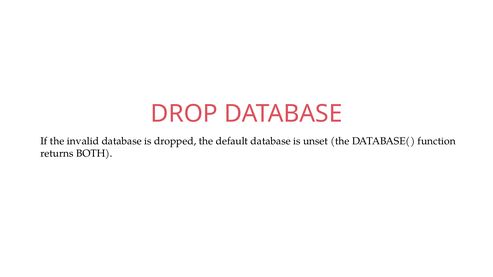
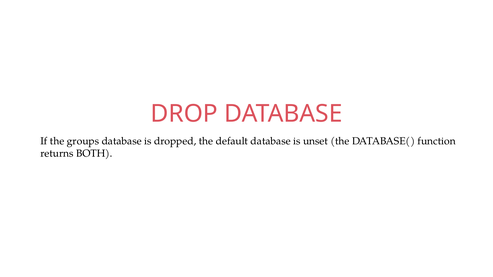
invalid: invalid -> groups (83, 141)
